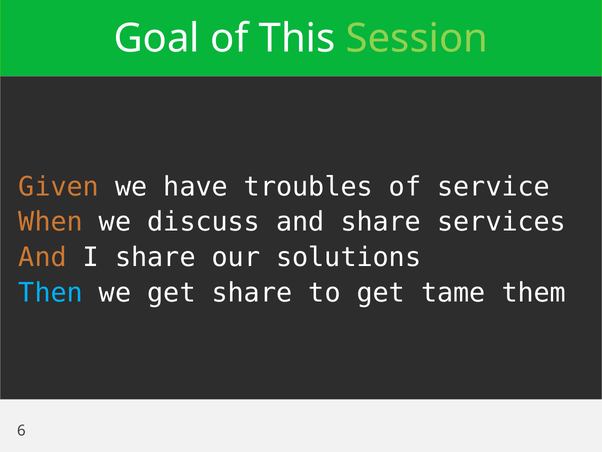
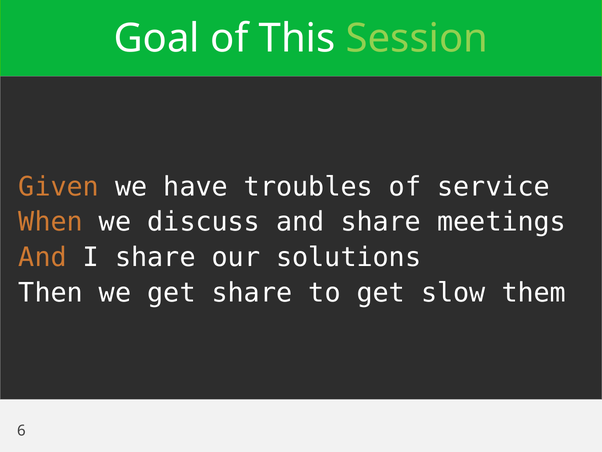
services: services -> meetings (502, 222)
Then colour: light blue -> white (51, 292)
tame: tame -> slow (453, 292)
